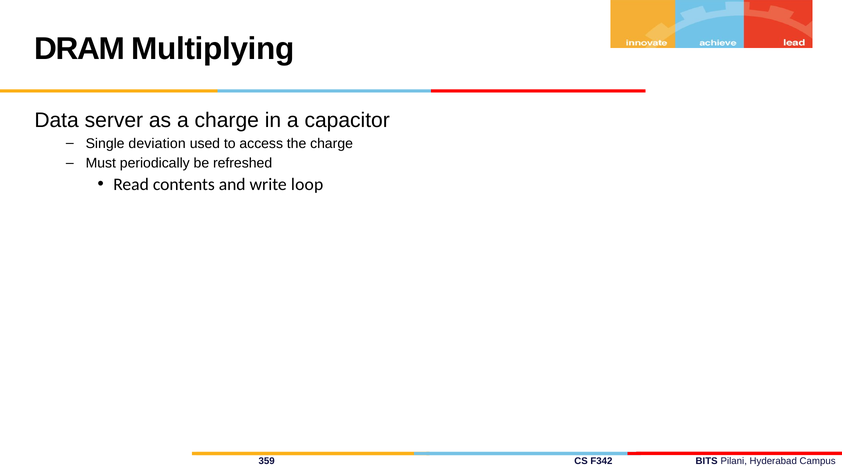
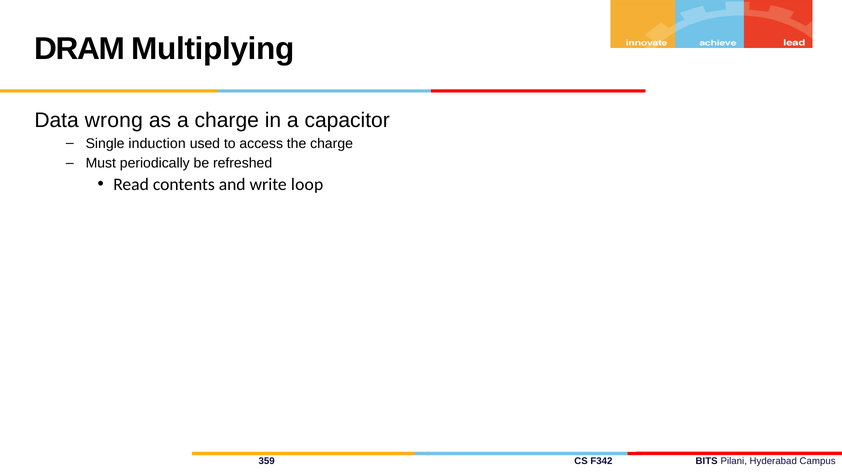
server: server -> wrong (114, 120)
deviation: deviation -> induction (157, 144)
